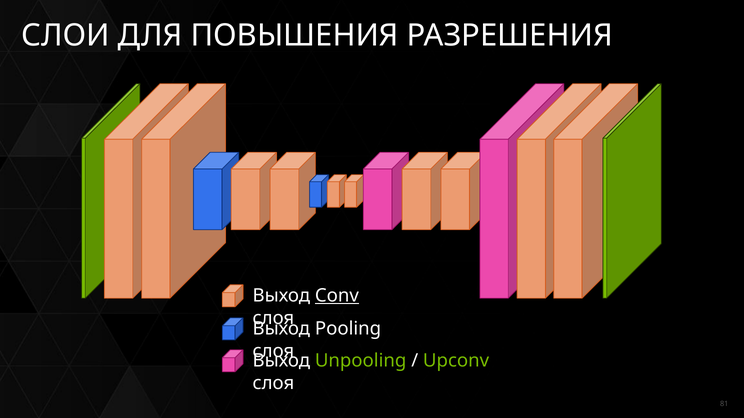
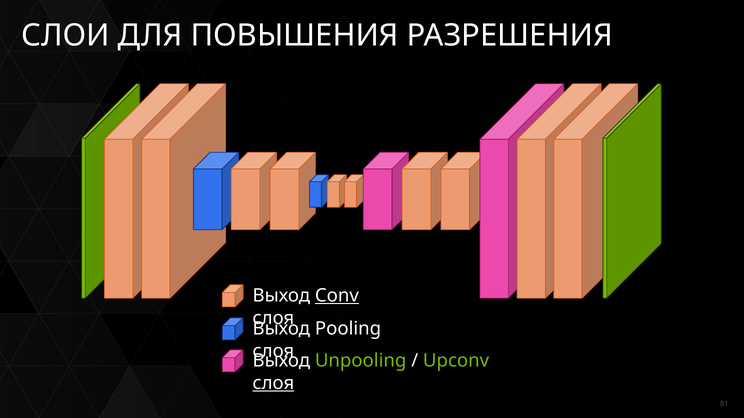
слоя underline: none -> present (273, 383)
